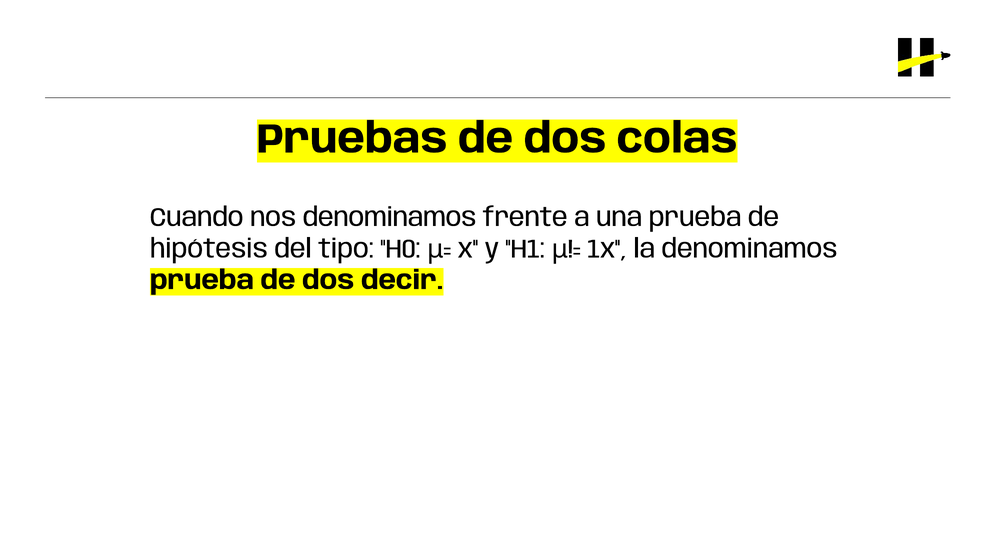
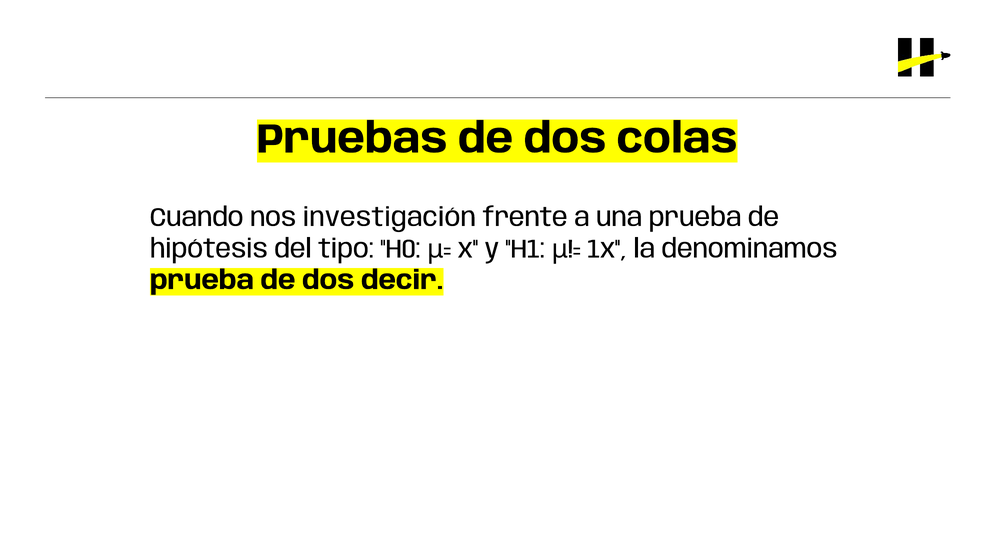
nos denominamos: denominamos -> investigación (389, 217)
